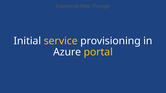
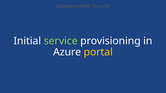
service colour: yellow -> light green (61, 41)
